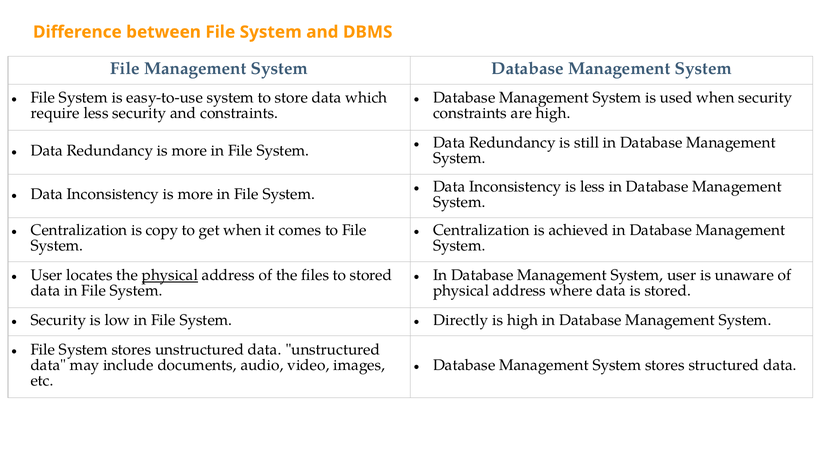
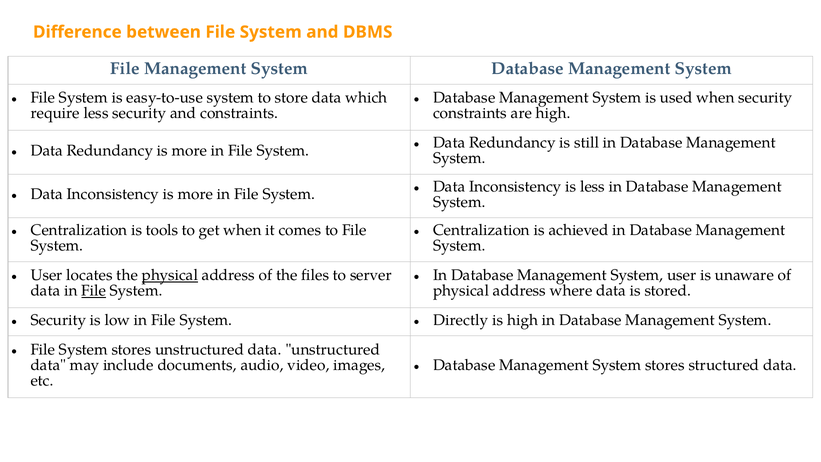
copy: copy -> tools (162, 230)
to stored: stored -> server (371, 275)
File underline: none -> present (94, 291)
